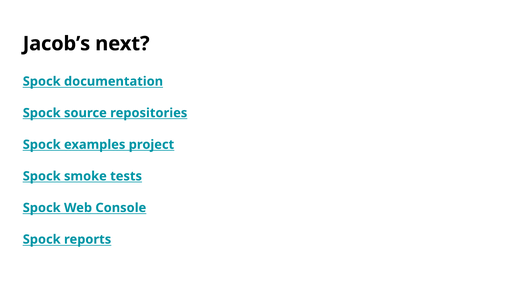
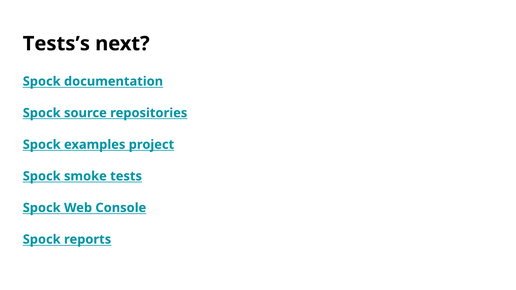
Jacob’s: Jacob’s -> Tests’s (56, 44)
